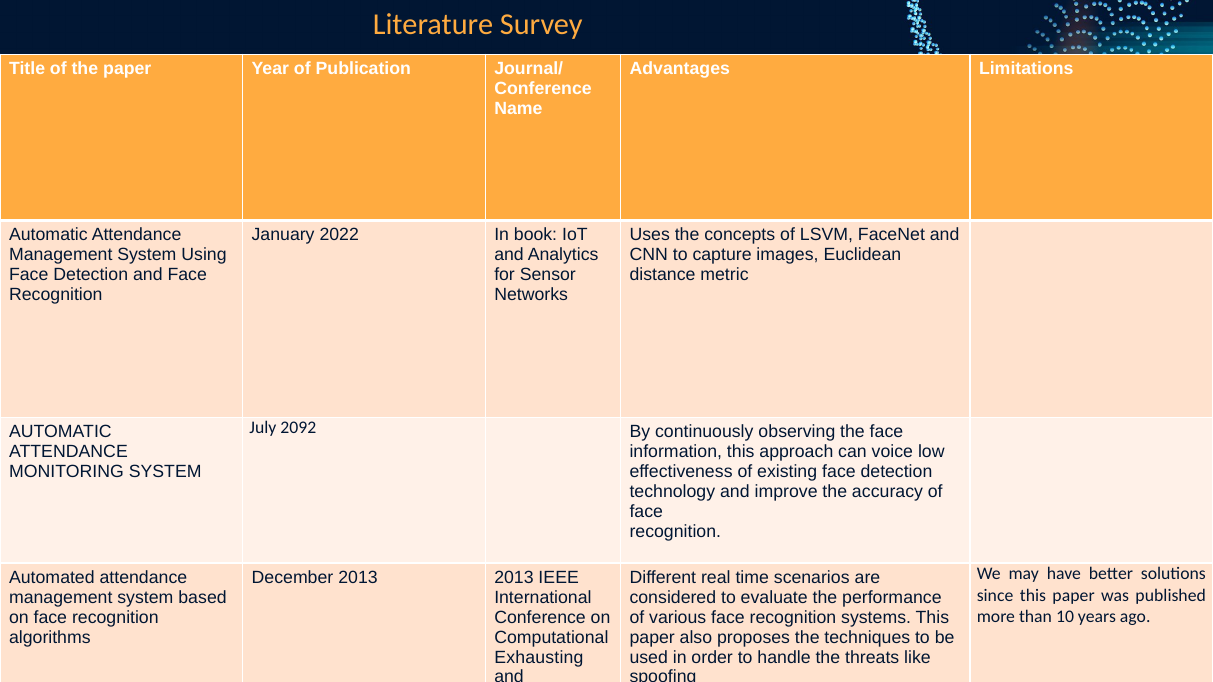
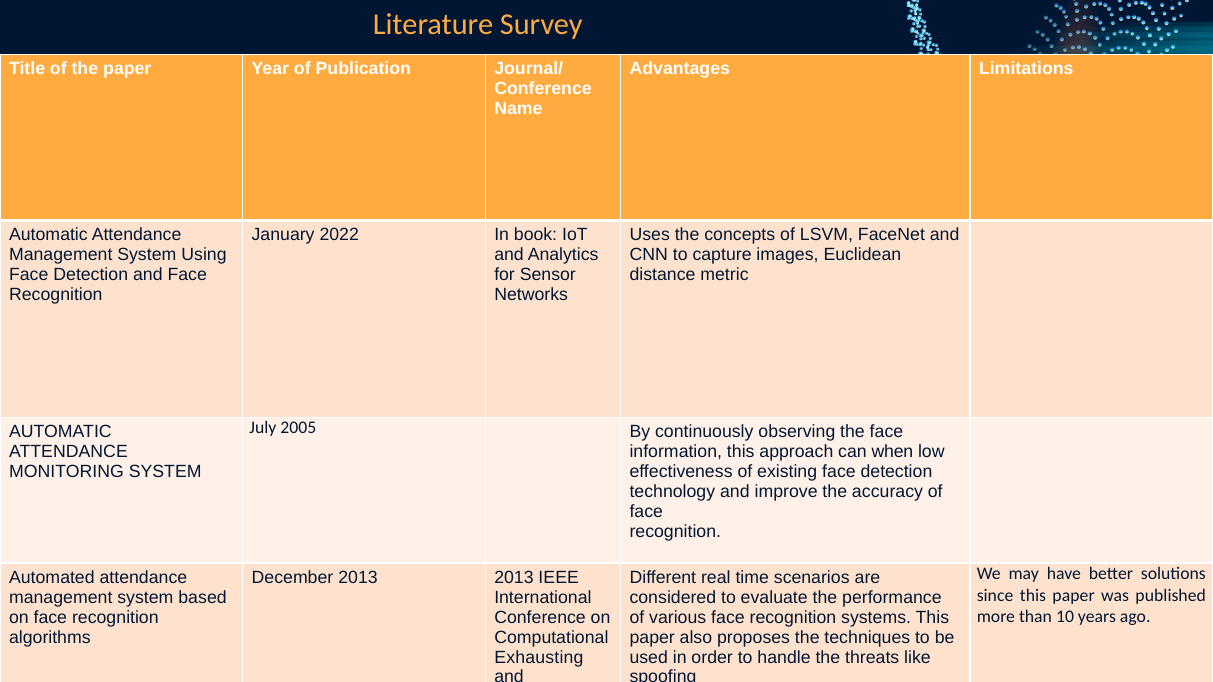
2092: 2092 -> 2005 (298, 428)
voice: voice -> when (892, 452)
